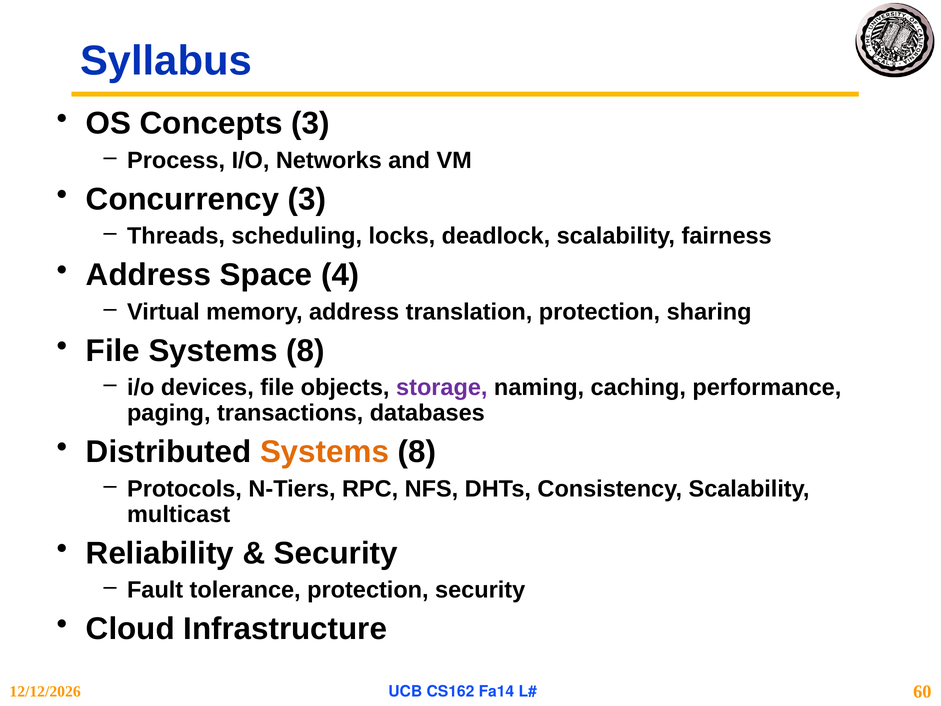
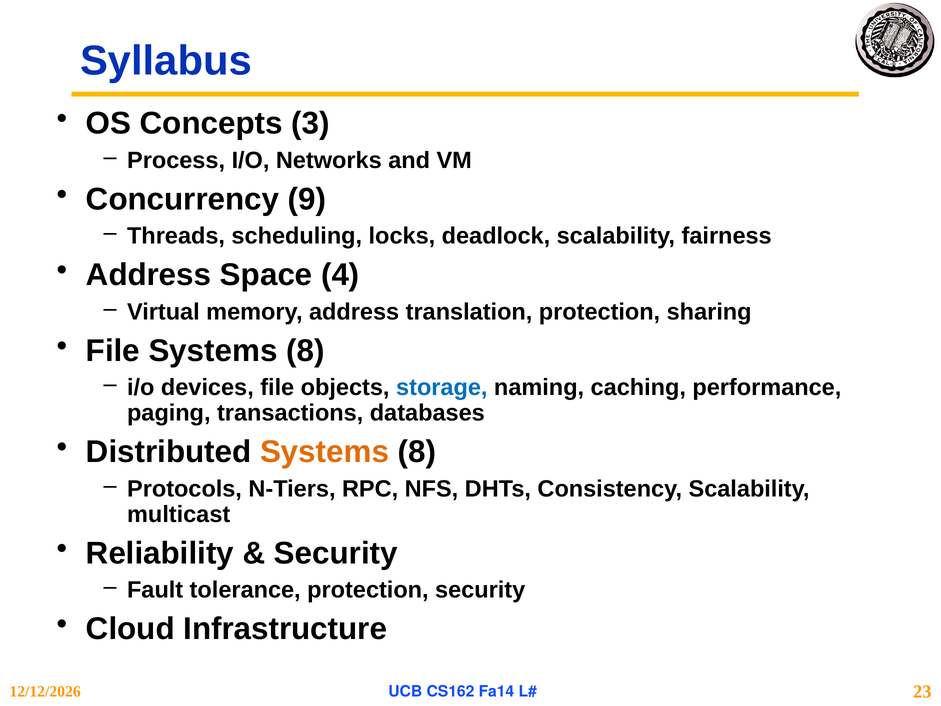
Concurrency 3: 3 -> 9 (307, 199)
storage colour: purple -> blue (442, 387)
60: 60 -> 23 (922, 691)
